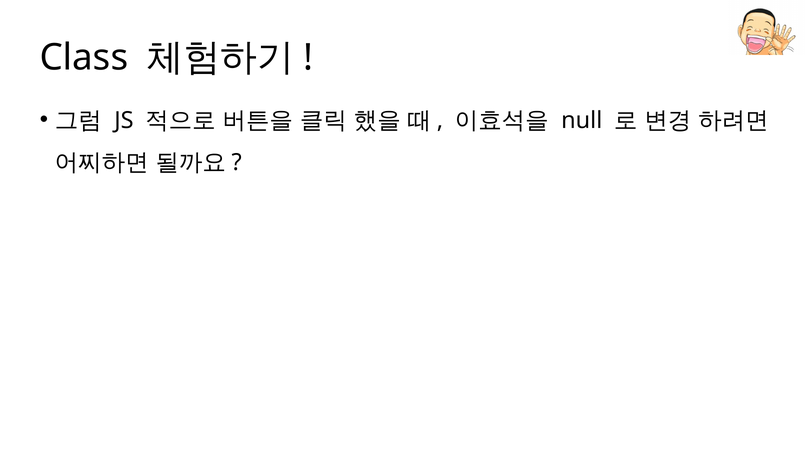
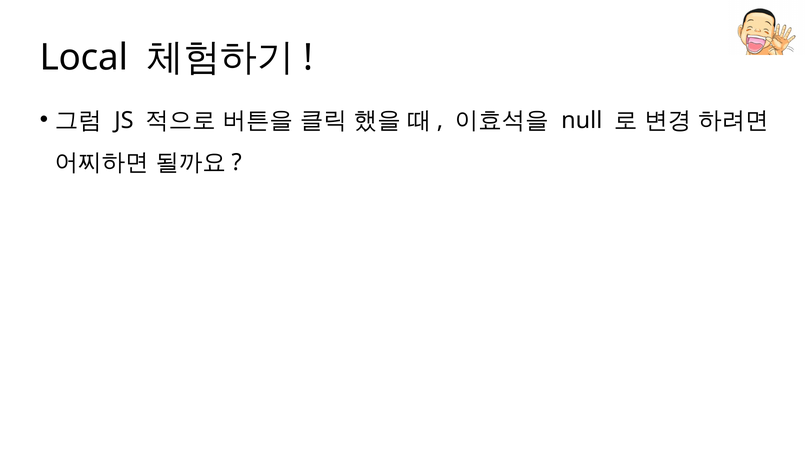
Class: Class -> Local (84, 58)
